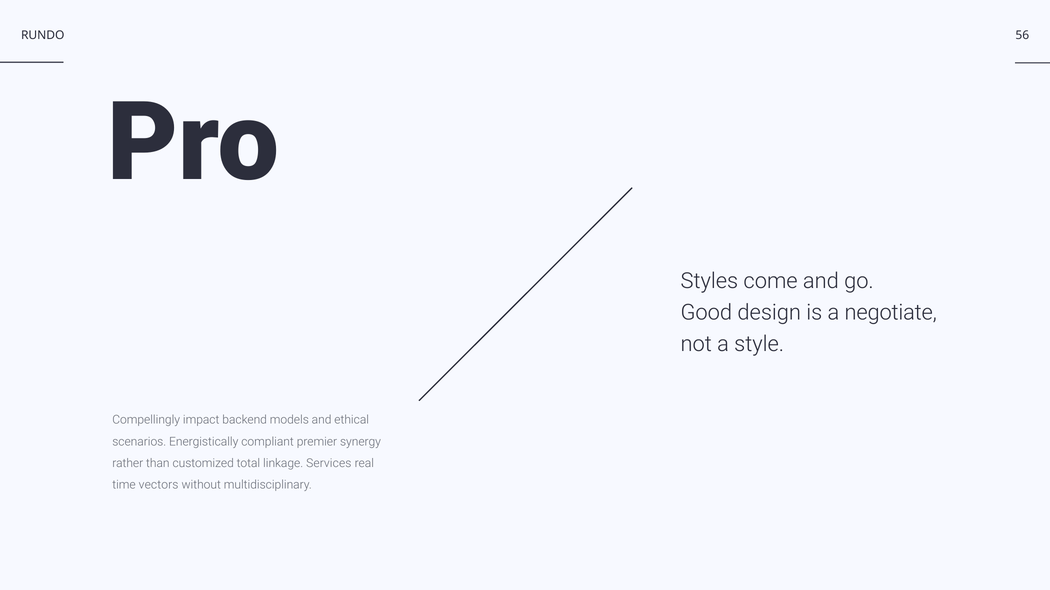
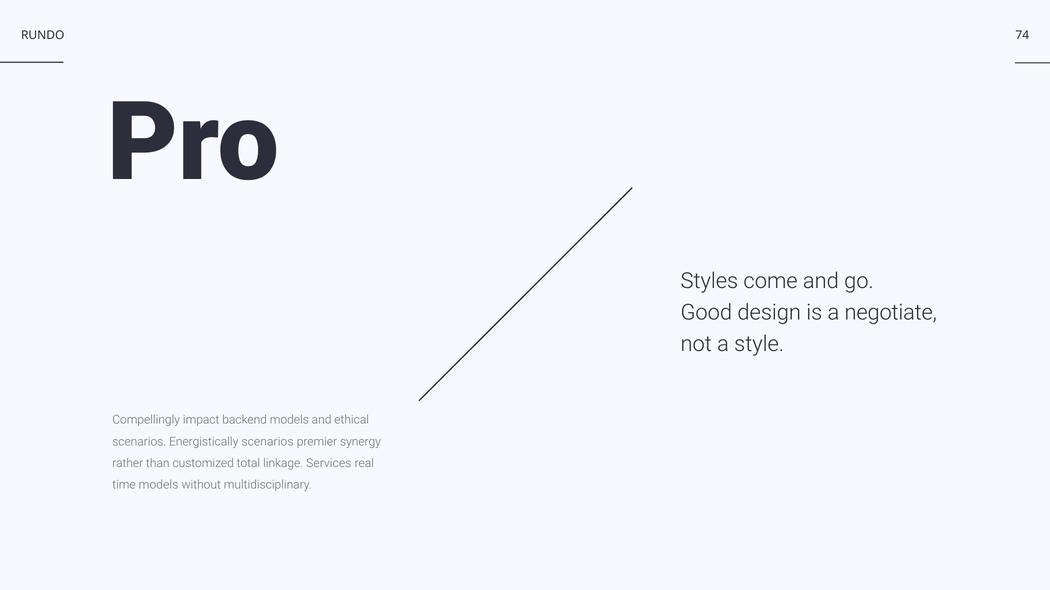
56: 56 -> 74 (1022, 35)
Energistically compliant: compliant -> scenarios (267, 442)
time vectors: vectors -> models (159, 485)
